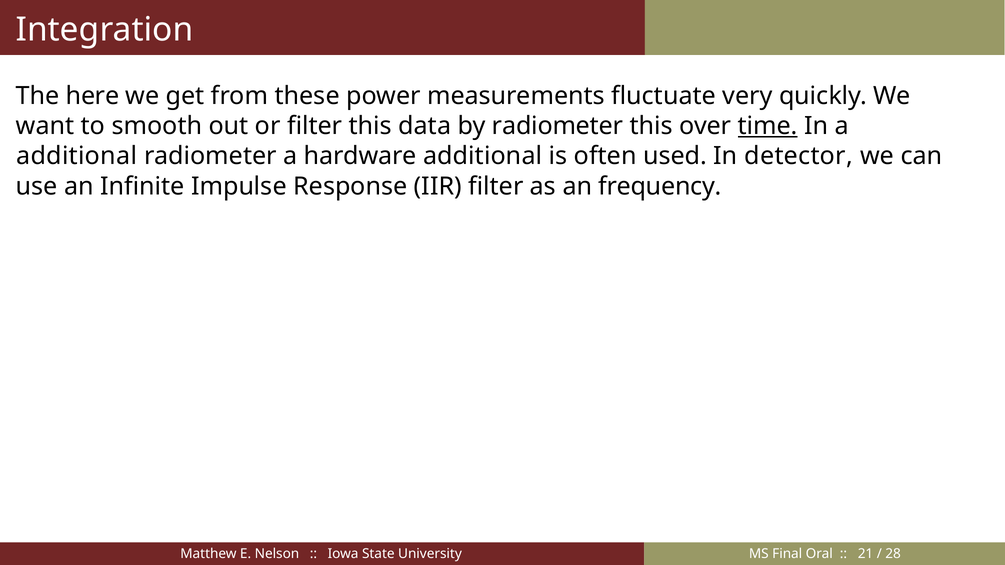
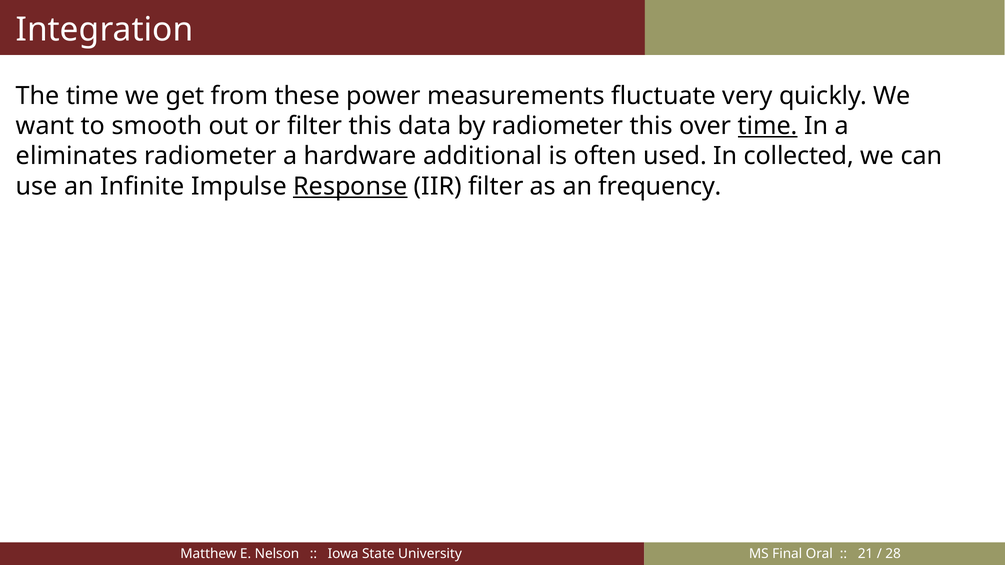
The here: here -> time (92, 96)
additional: additional -> eliminates (77, 156)
detector: detector -> collected (799, 156)
Response underline: none -> present (350, 186)
